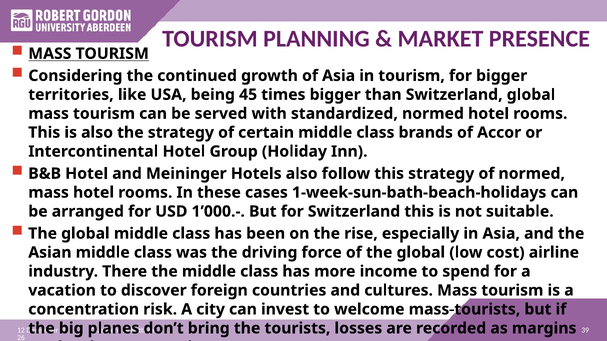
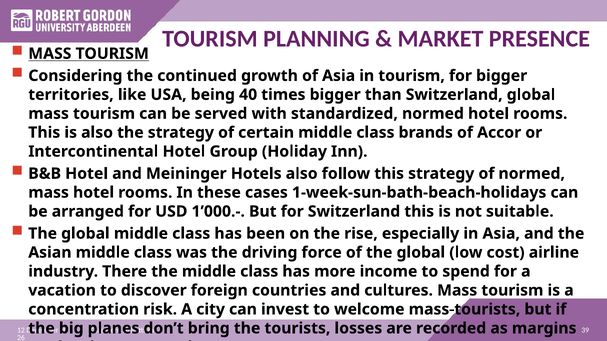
45: 45 -> 40 (248, 95)
